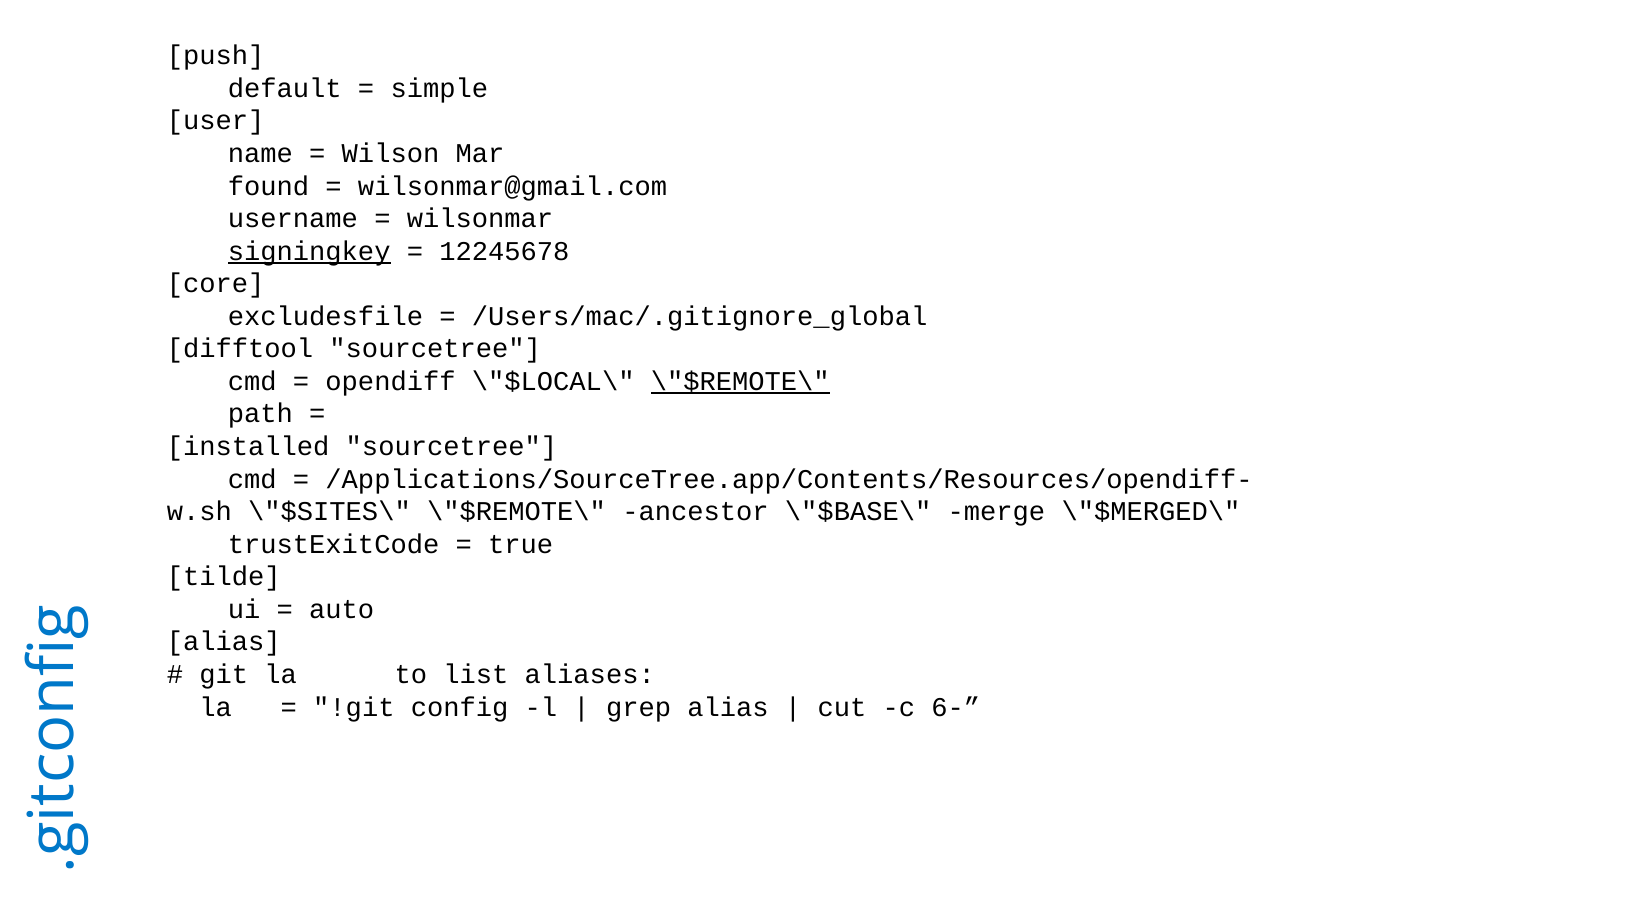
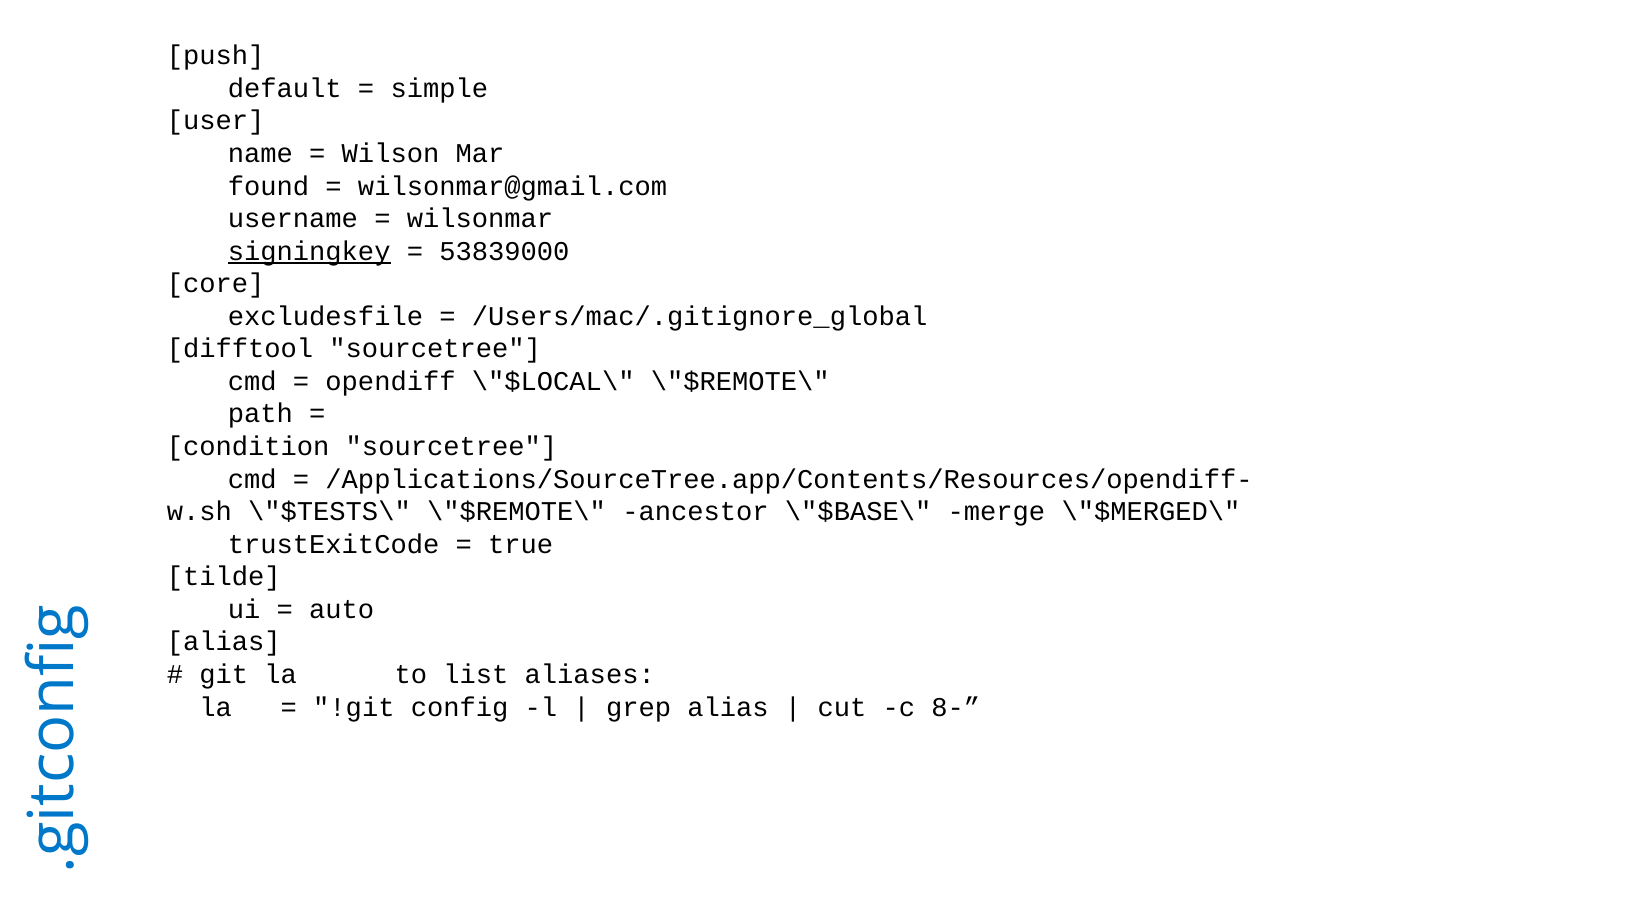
12245678: 12245678 -> 53839000 (504, 251)
\"$REMOTE\ underline: present -> none (740, 381)
installed: installed -> condition (248, 447)
\"$SITES\: \"$SITES\ -> \"$TESTS\ (329, 512)
6-: 6- -> 8- (956, 707)
